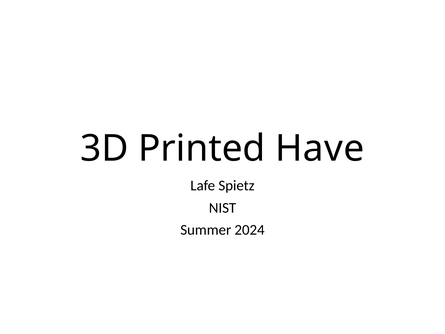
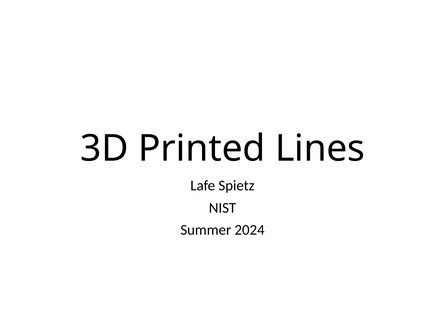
Have: Have -> Lines (320, 148)
